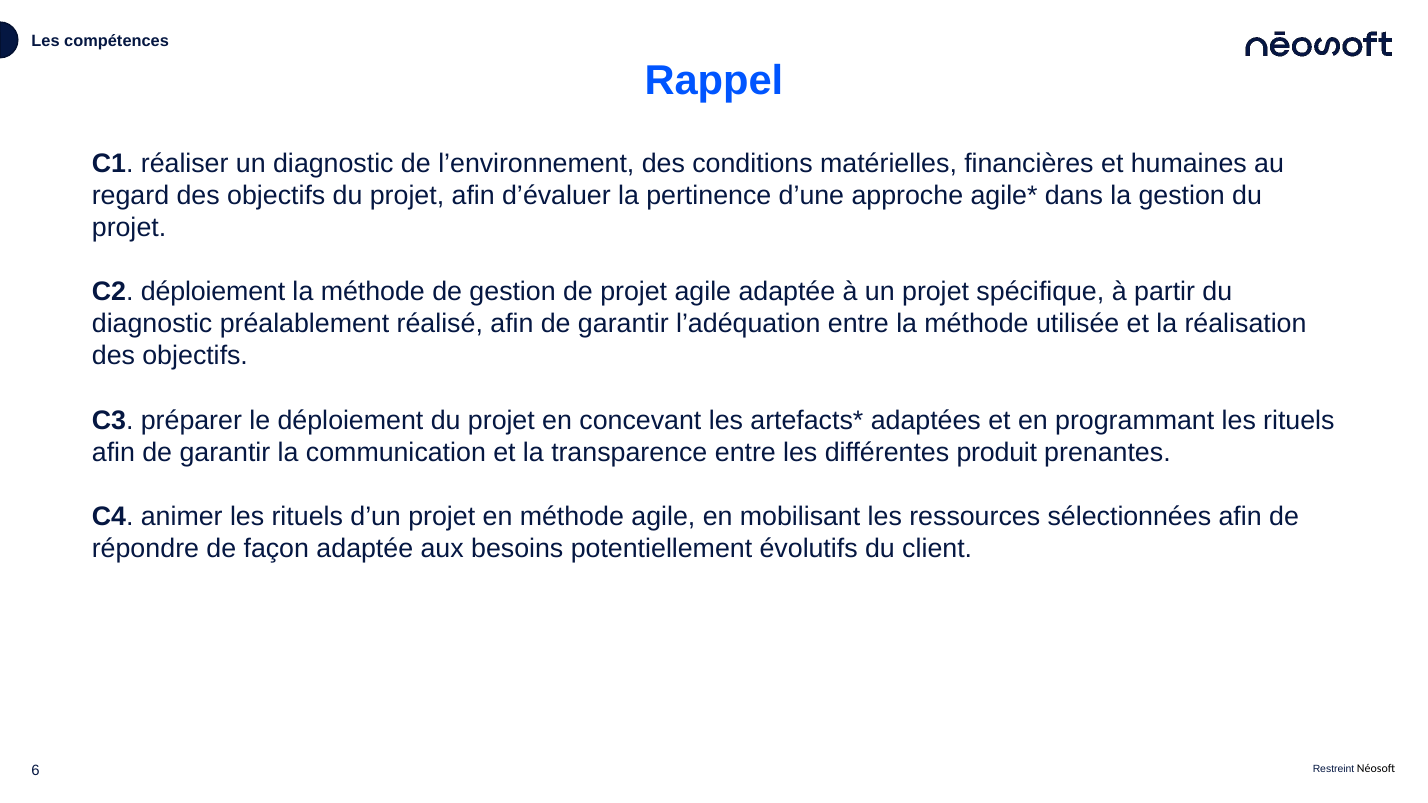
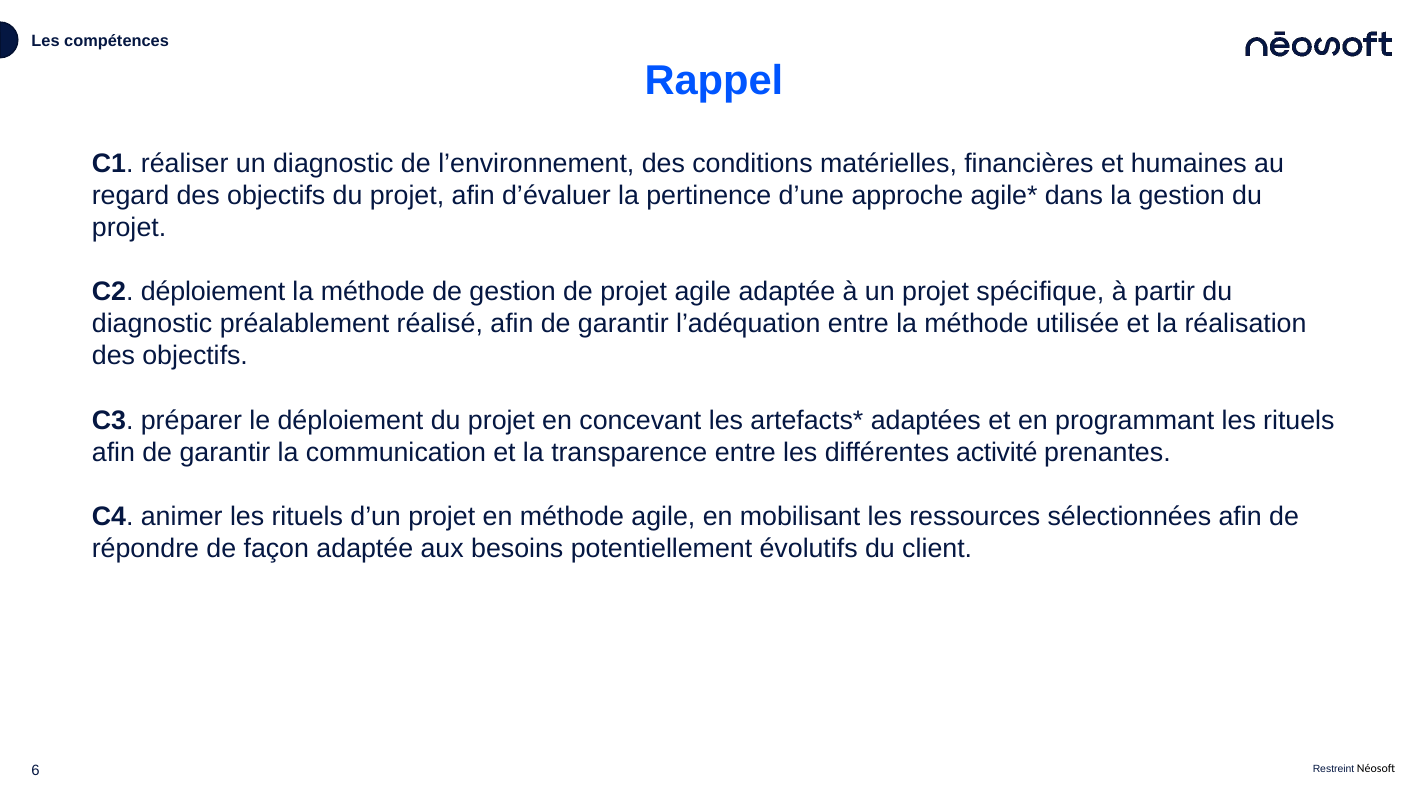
produit: produit -> activité (997, 453)
